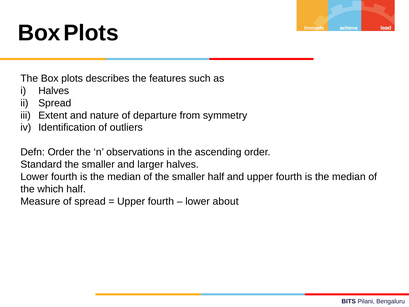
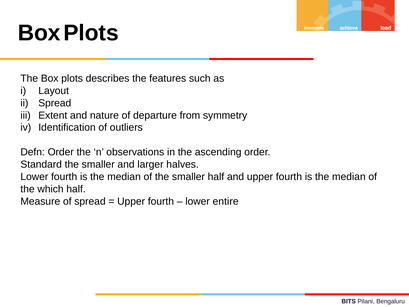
Halves: Halves -> Layout (54, 91)
about: about -> entire (226, 201)
